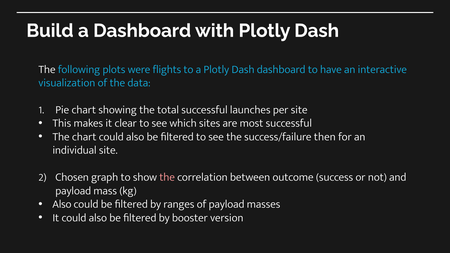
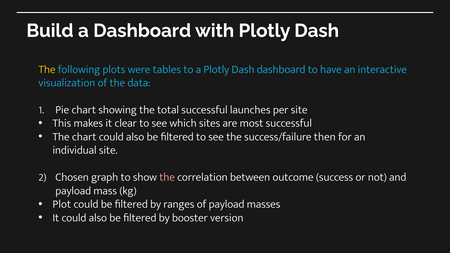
The colour: white -> yellow (47, 69)
flights: flights -> tables (167, 69)
Also: Also -> Plot (62, 204)
